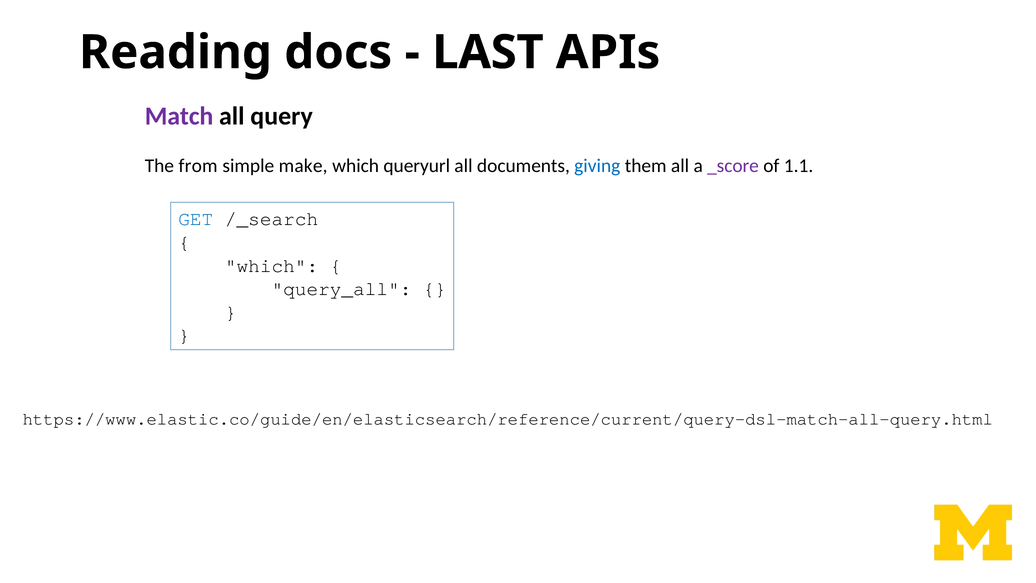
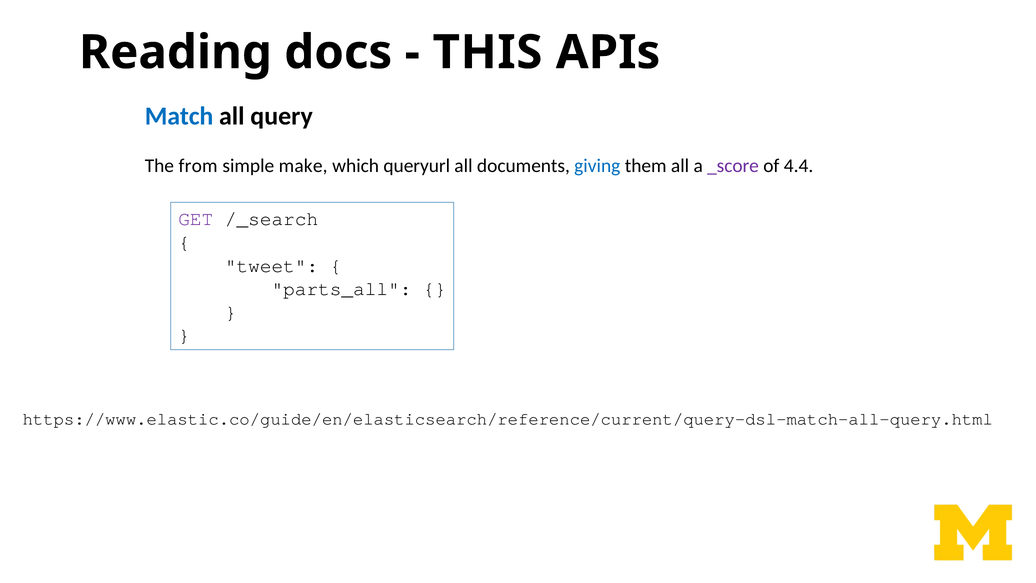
LAST: LAST -> THIS (487, 52)
Match colour: purple -> blue (179, 116)
1.1: 1.1 -> 4.4 (799, 166)
GET colour: blue -> purple (196, 219)
which: which -> tweet (272, 266)
query_all: query_all -> parts_all (341, 289)
